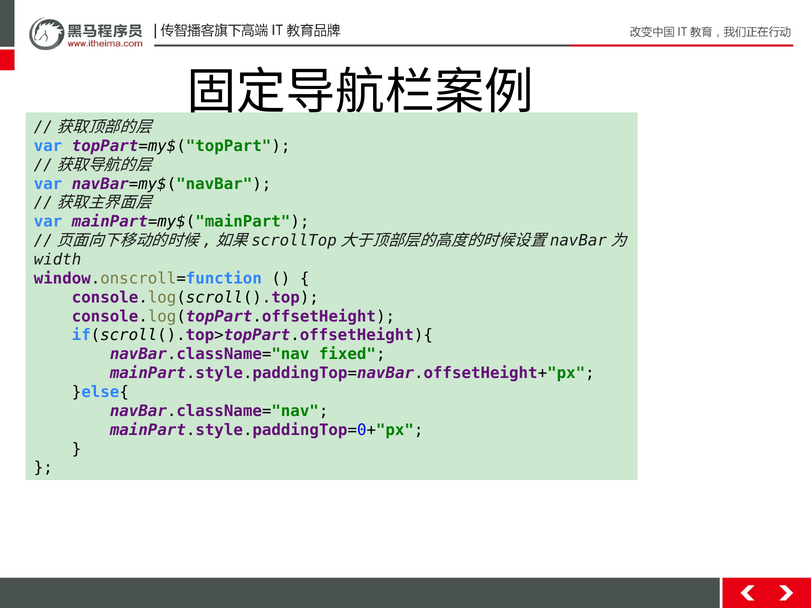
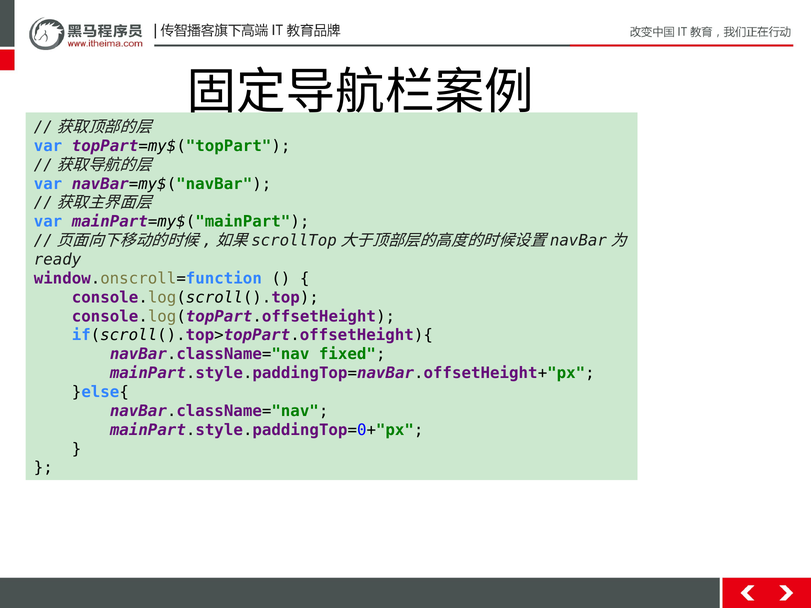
width: width -> ready (58, 260)
